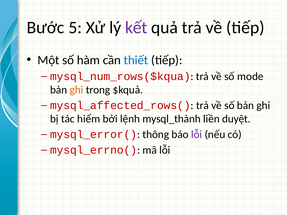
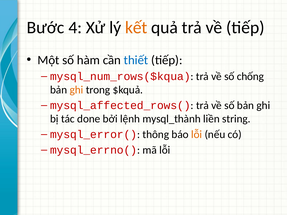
5: 5 -> 4 (75, 28)
kết colour: purple -> orange (136, 28)
mode: mode -> chống (250, 77)
hiểm: hiểm -> done (89, 119)
duyệt: duyệt -> string (236, 119)
lỗi colour: purple -> orange (197, 135)
